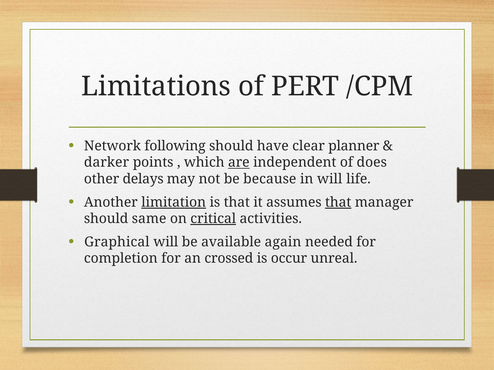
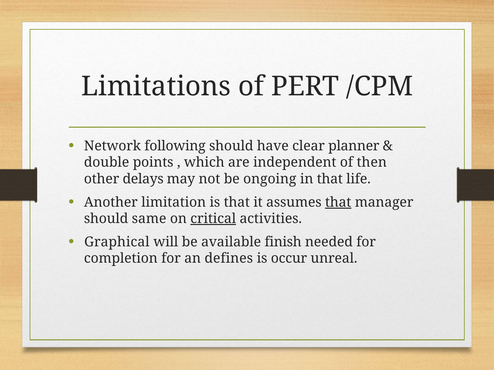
darker: darker -> double (107, 163)
are underline: present -> none (239, 163)
does: does -> then (372, 163)
because: because -> ongoing (270, 179)
in will: will -> that (330, 179)
limitation underline: present -> none (174, 202)
again: again -> finish (283, 242)
crossed: crossed -> defines (229, 259)
